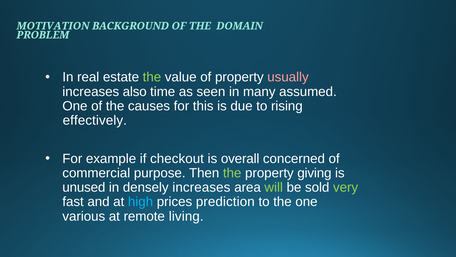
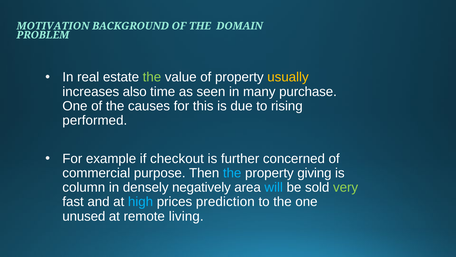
usually colour: pink -> yellow (288, 77)
assumed: assumed -> purchase (308, 91)
effectively: effectively -> performed (95, 120)
overall: overall -> further (240, 158)
the colour: light green -> light blue (232, 173)
unused: unused -> column (84, 187)
densely increases: increases -> negatively (201, 187)
will colour: light green -> light blue (274, 187)
various: various -> unused (84, 216)
